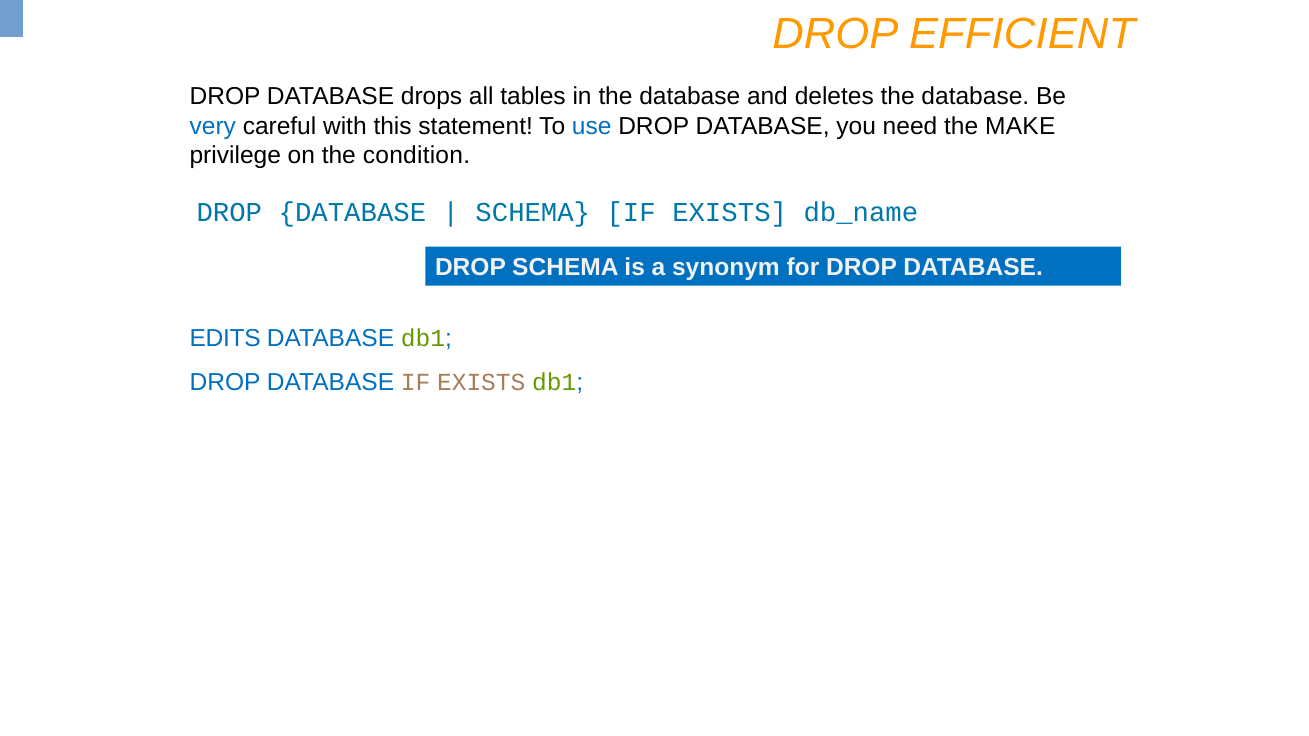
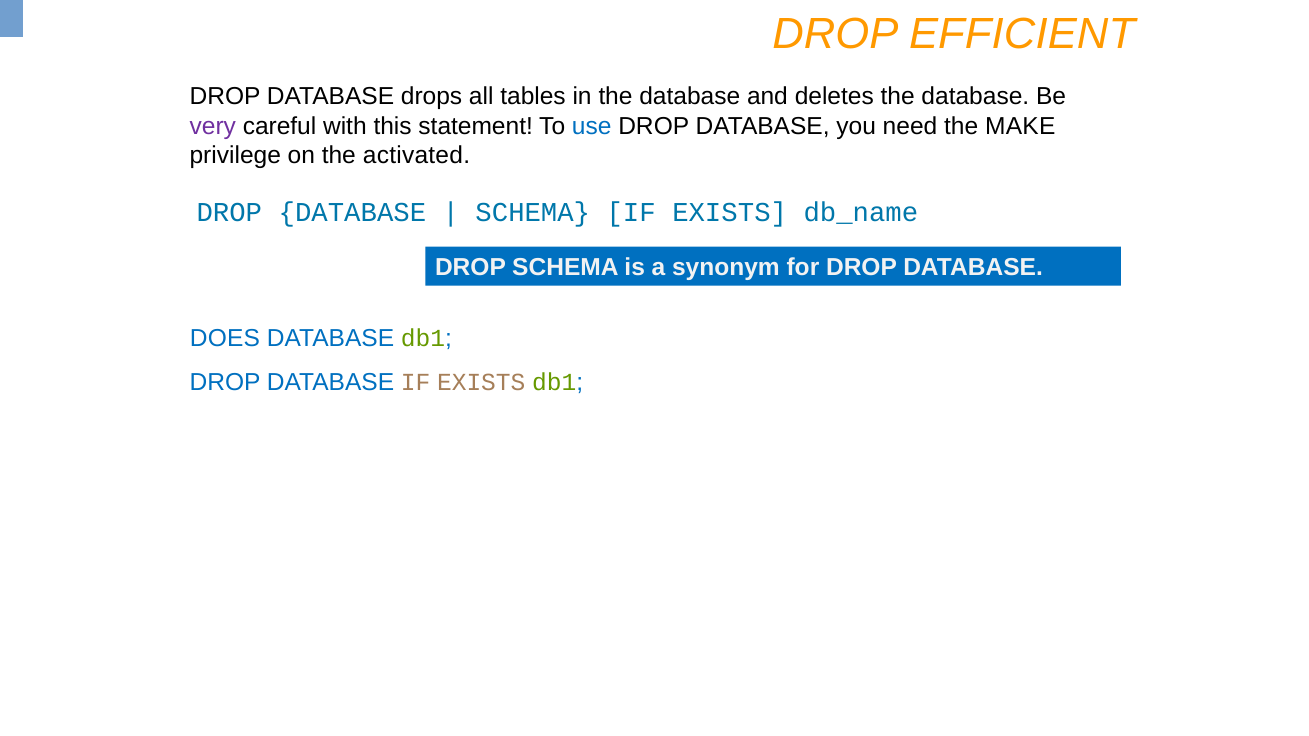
very colour: blue -> purple (213, 126)
condition: condition -> activated (416, 156)
EDITS: EDITS -> DOES (225, 339)
